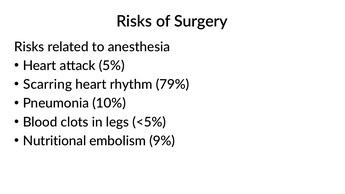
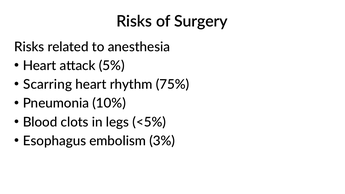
79%: 79% -> 75% (173, 85)
Nutritional: Nutritional -> Esophagus (55, 141)
9%: 9% -> 3% (162, 141)
